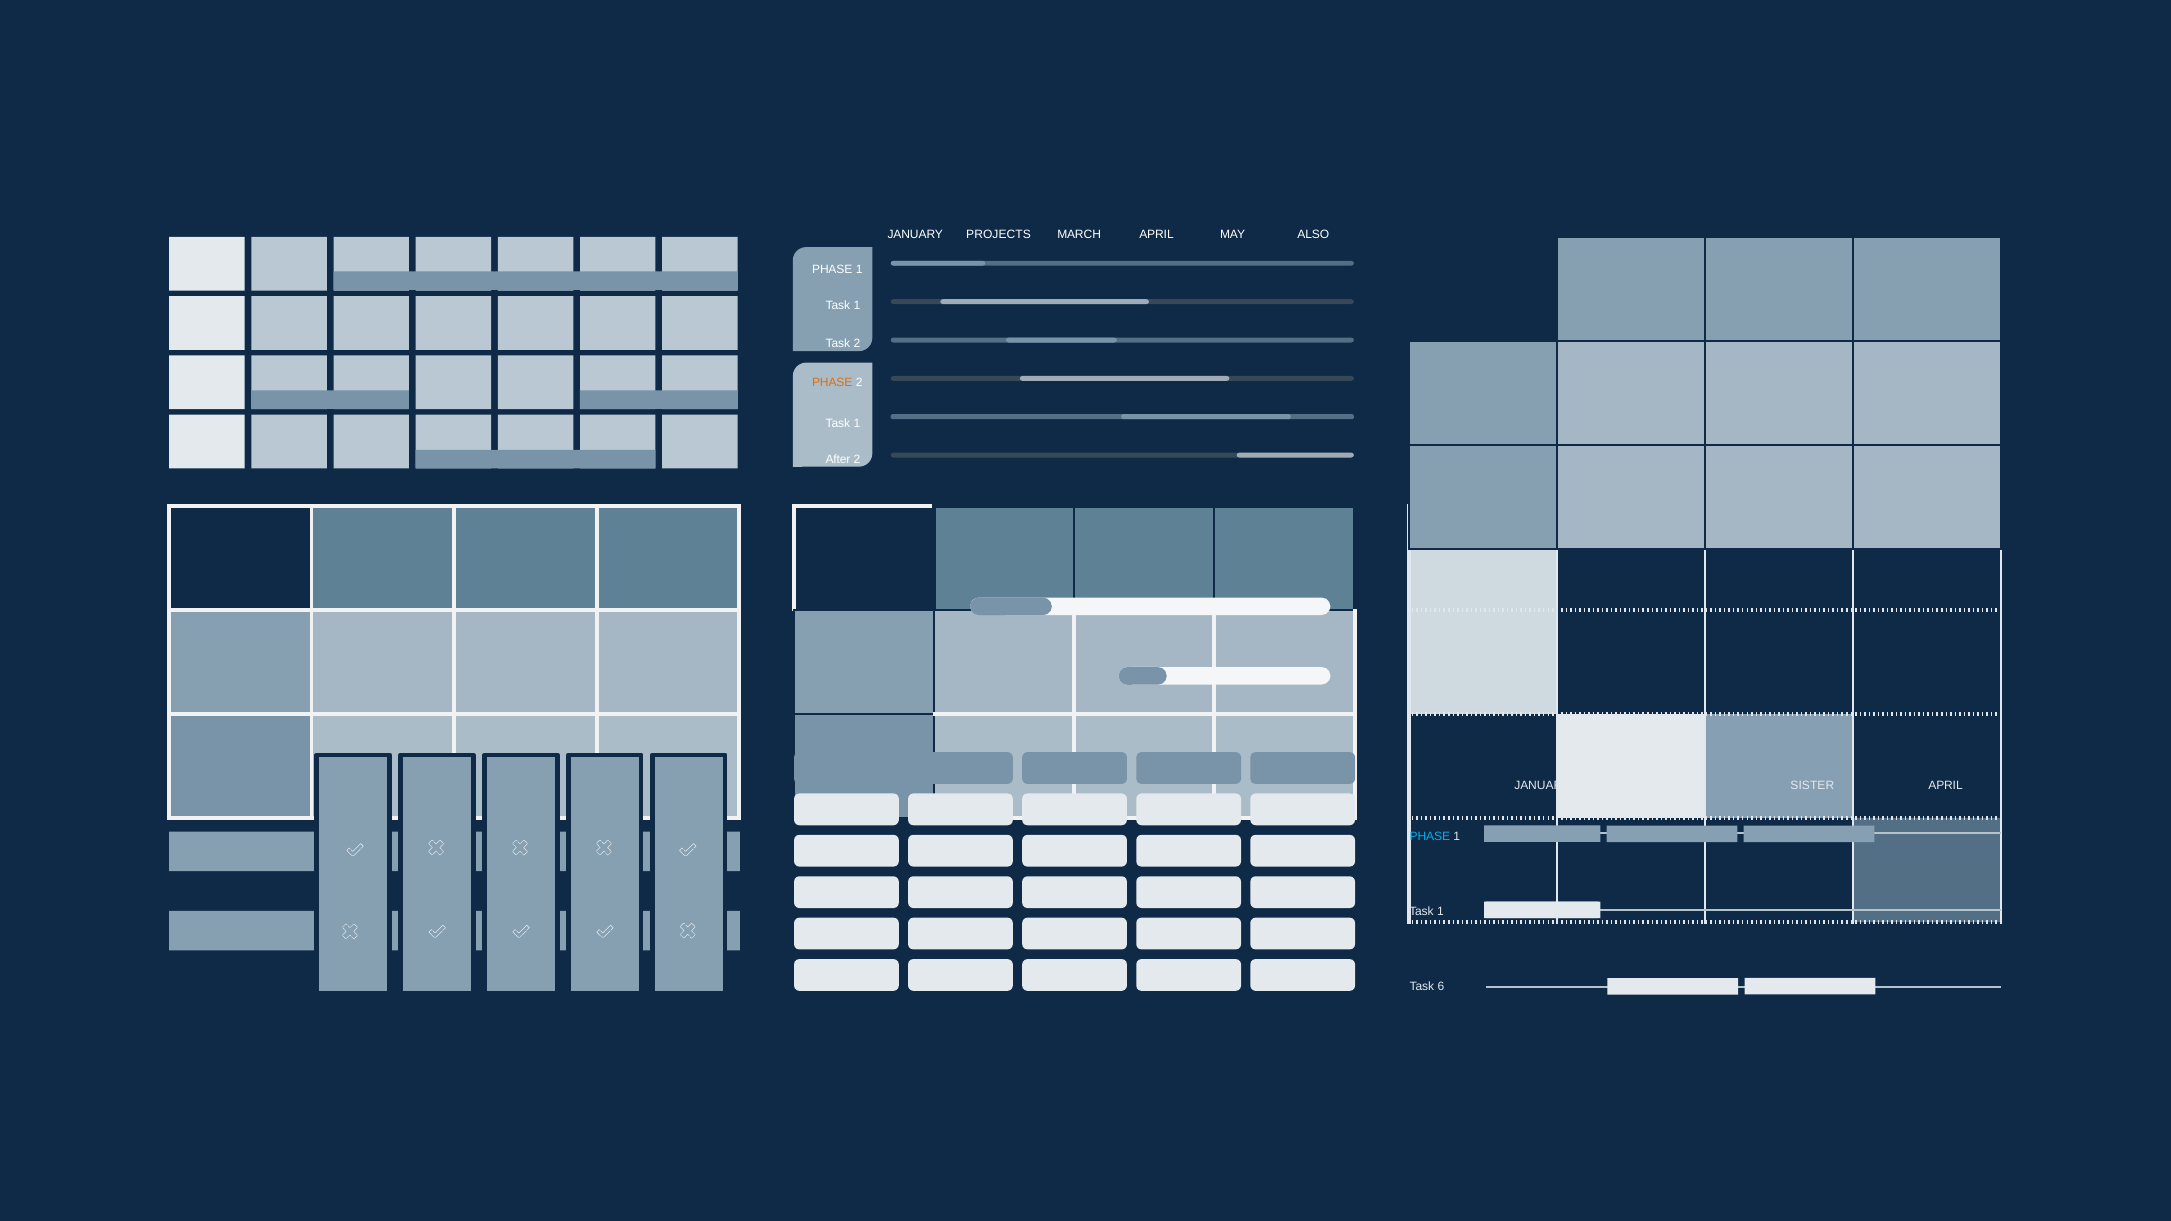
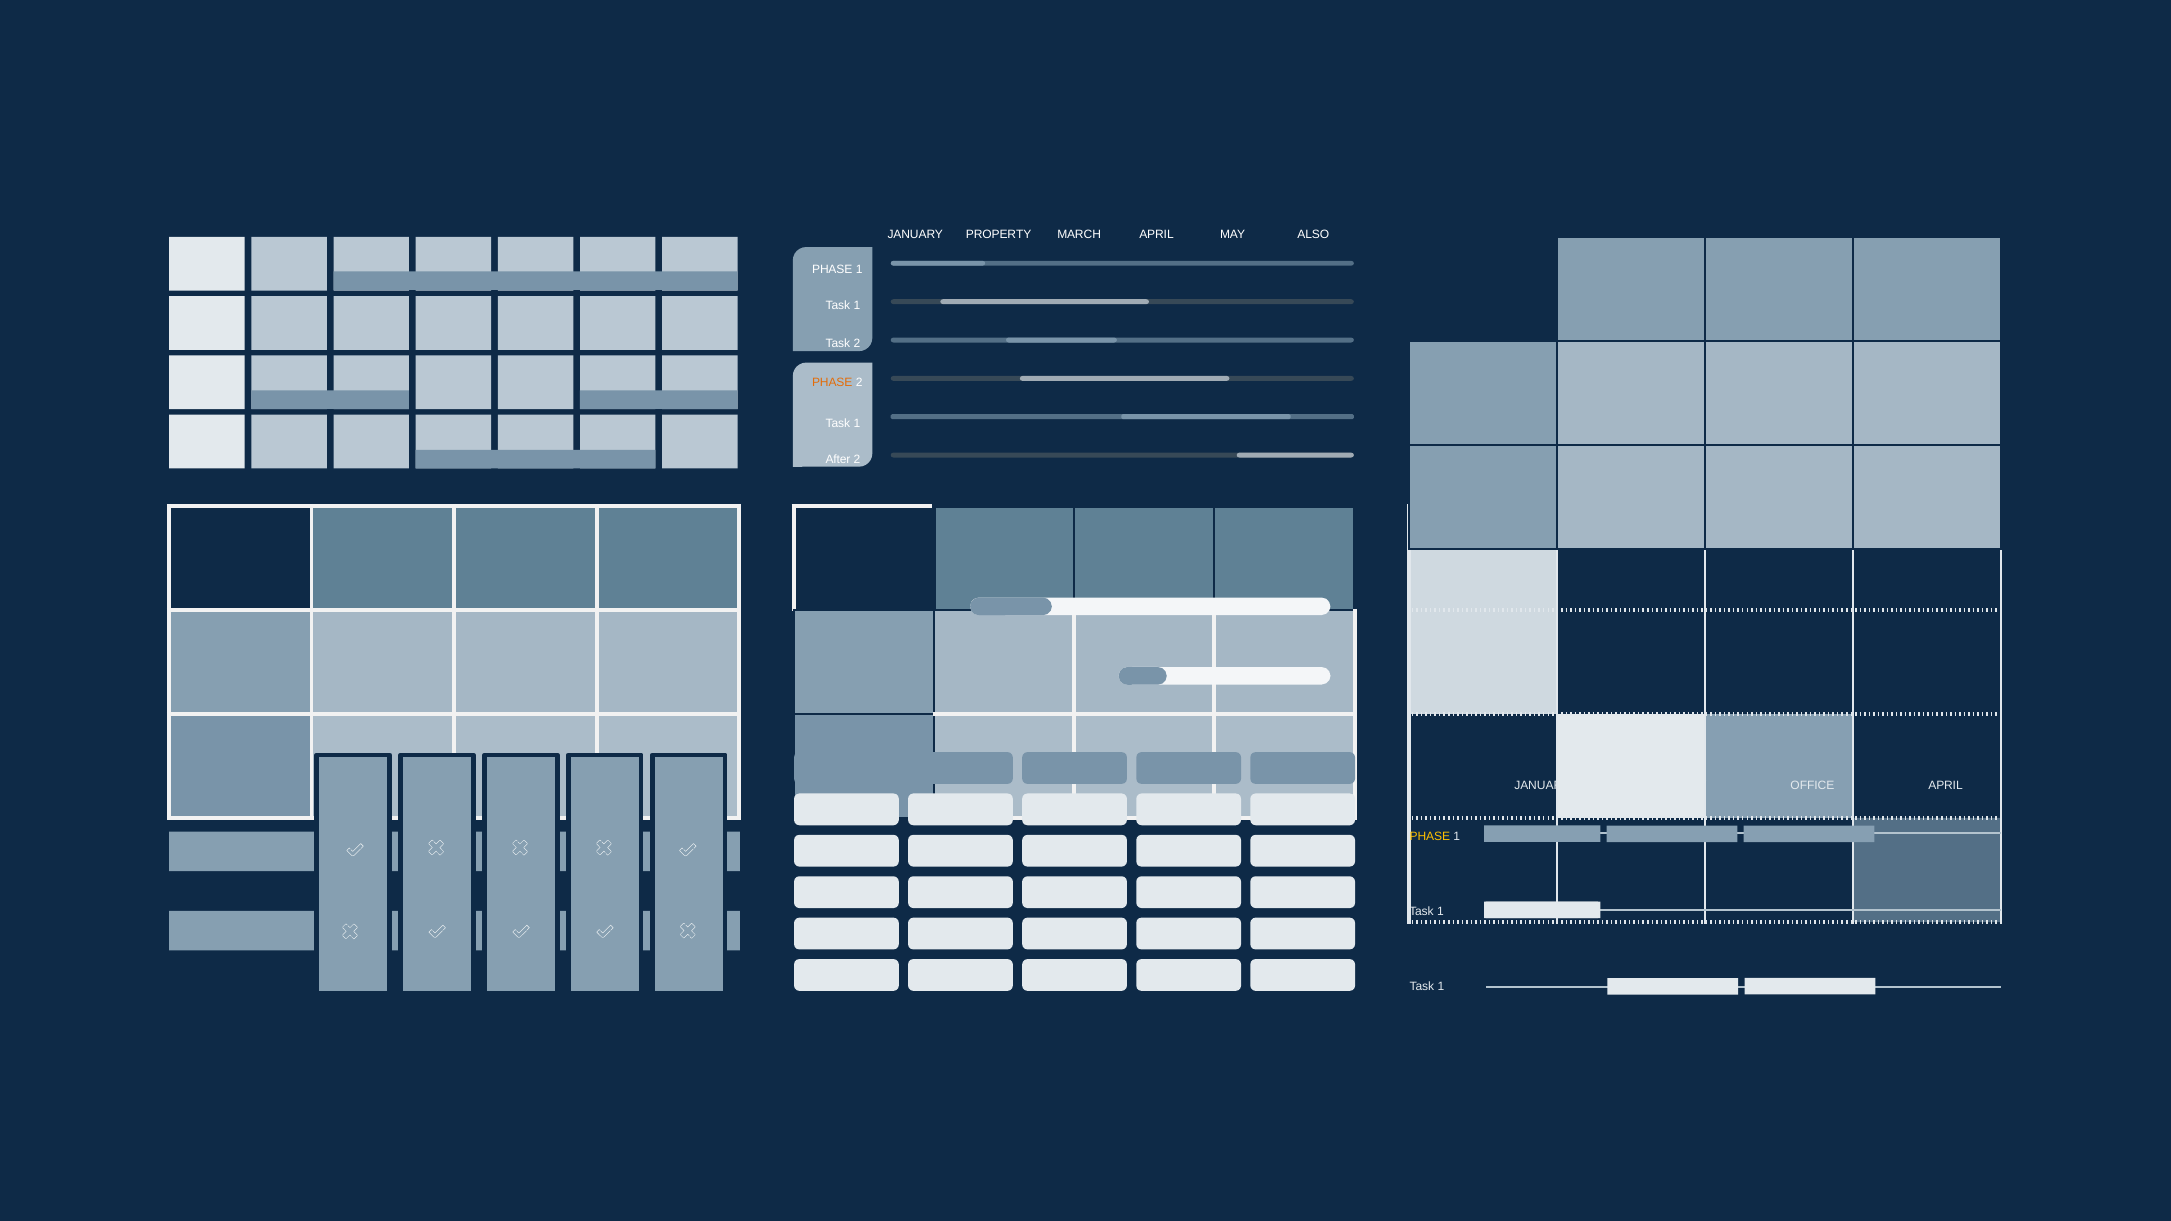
PROJECTS: PROJECTS -> PROPERTY (999, 234)
SISTER: SISTER -> OFFICE (1812, 786)
PHASE colour: light blue -> yellow (1430, 836)
6: 6 -> 1 (1441, 987)
